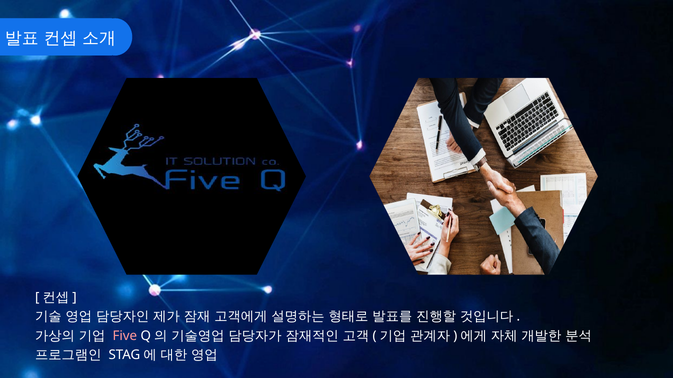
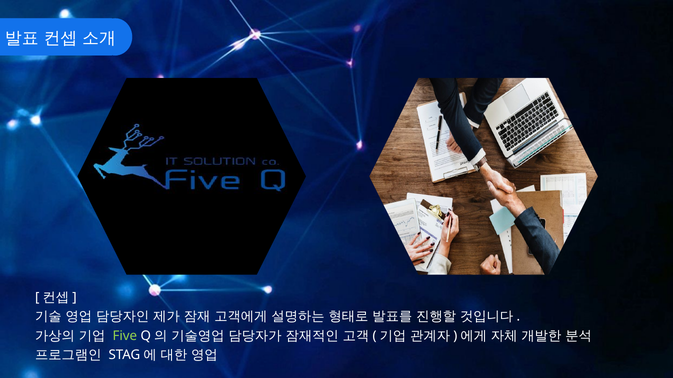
Five colour: pink -> light green (125, 336)
